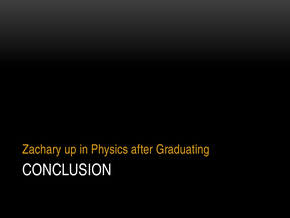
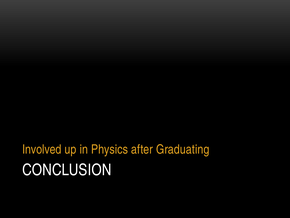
Zachary: Zachary -> Involved (42, 149)
